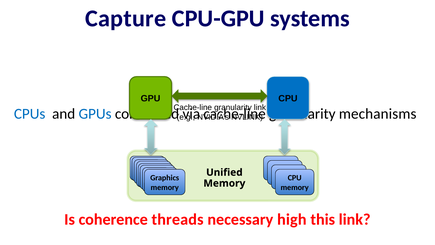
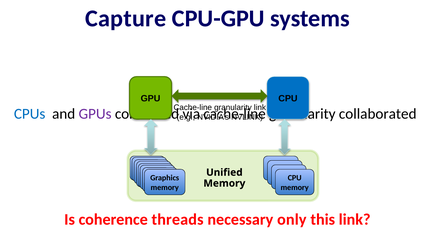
GPUs colour: blue -> purple (95, 114)
mechanisms: mechanisms -> collaborated (378, 114)
high: high -> only (292, 219)
